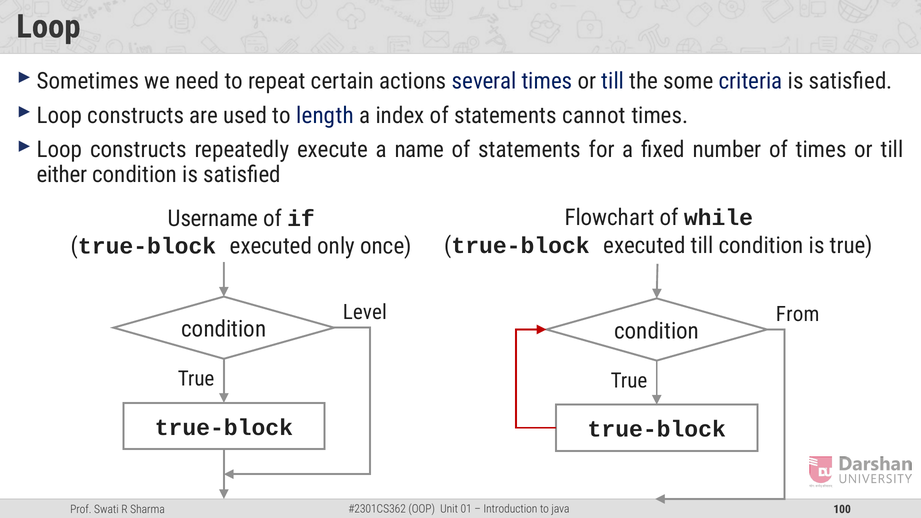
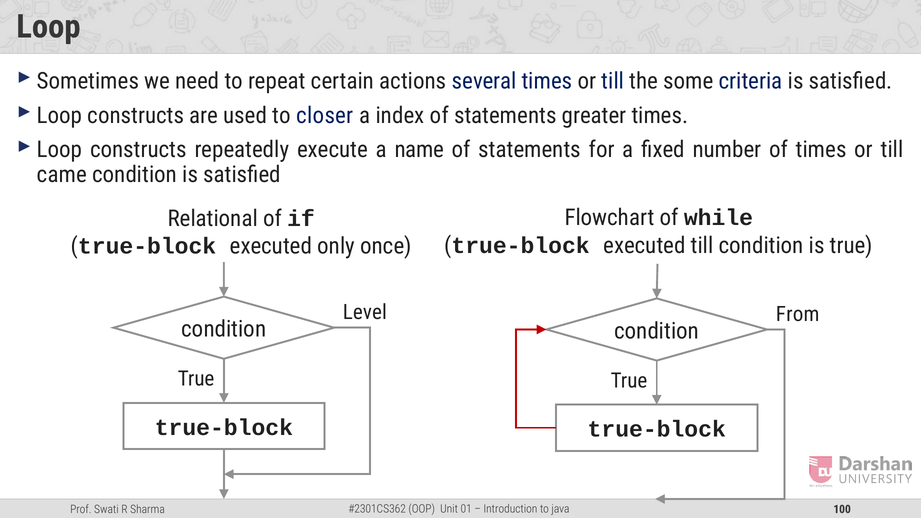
length: length -> closer (325, 115)
cannot: cannot -> greater (594, 115)
either: either -> came (62, 175)
Username: Username -> Relational (213, 219)
